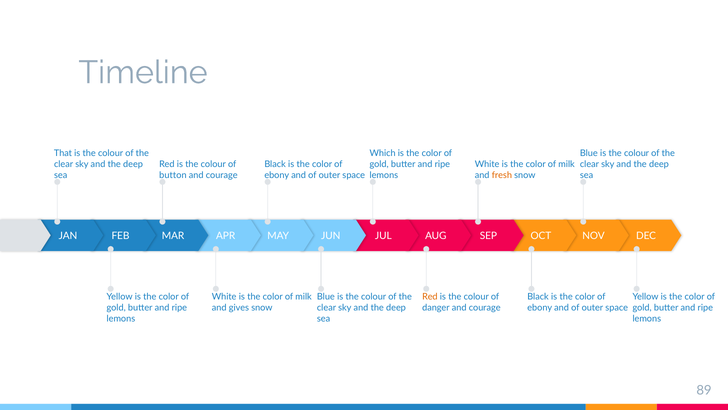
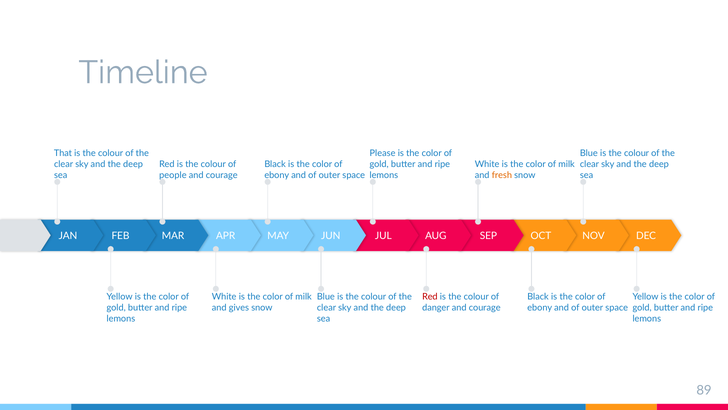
Which: Which -> Please (383, 153)
button: button -> people (173, 175)
Red colour: orange -> red (430, 297)
